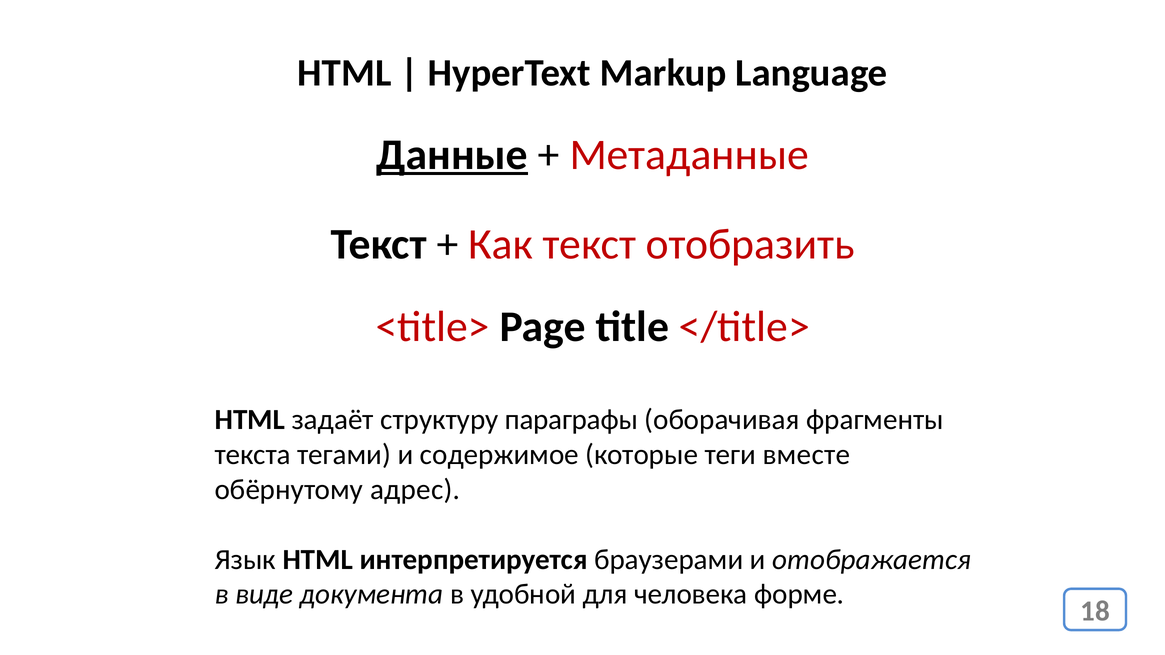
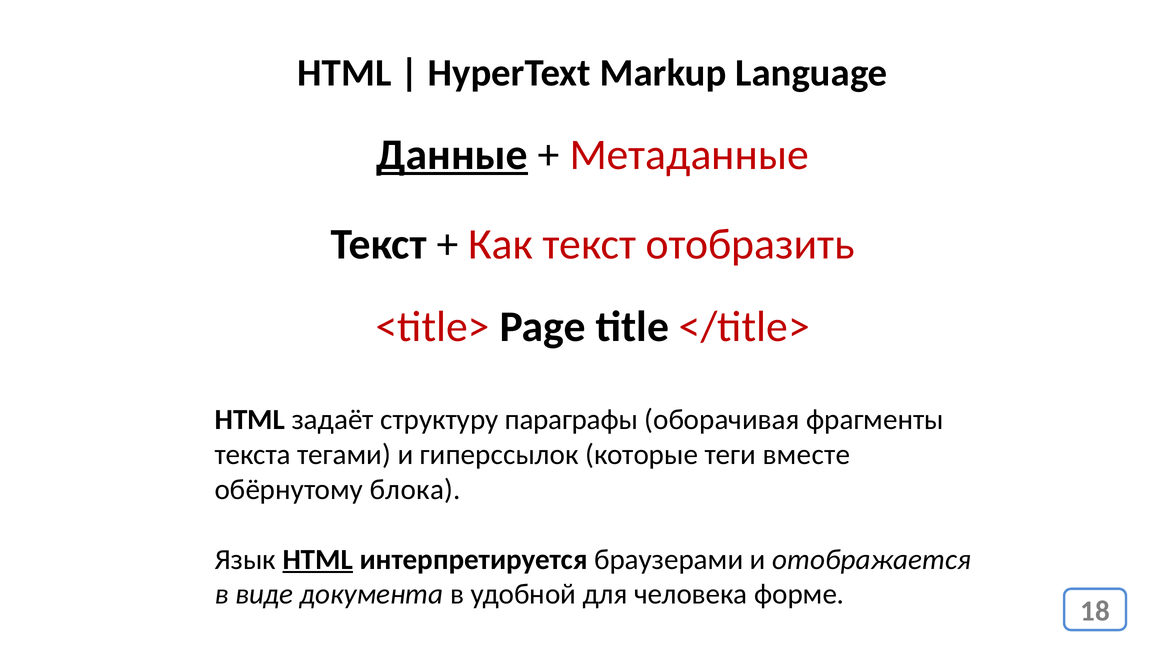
содержимое: содержимое -> гиперссылок (499, 455)
адрес: адрес -> блока (415, 490)
HTML underline: none -> present (318, 560)
